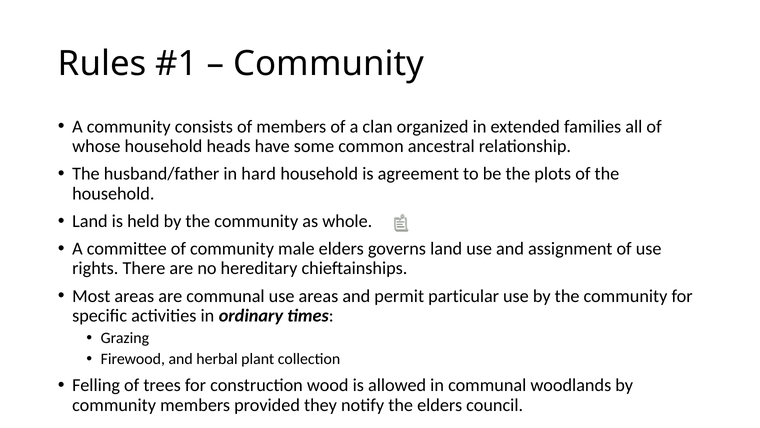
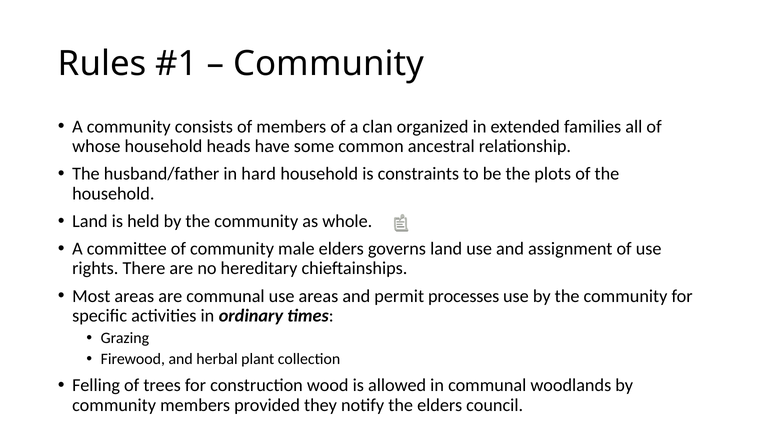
agreement: agreement -> constraints (418, 174)
particular: particular -> processes (464, 296)
